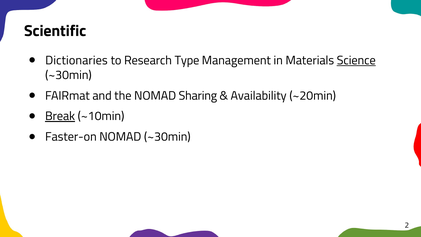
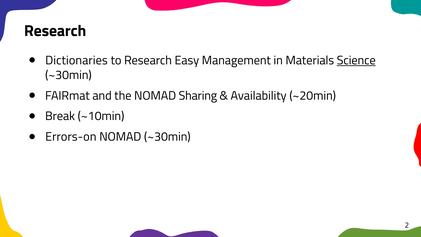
Scientific: Scientific -> Research (55, 31)
Type: Type -> Easy (187, 60)
Break underline: present -> none (60, 116)
Faster-on: Faster-on -> Errors-on (71, 137)
